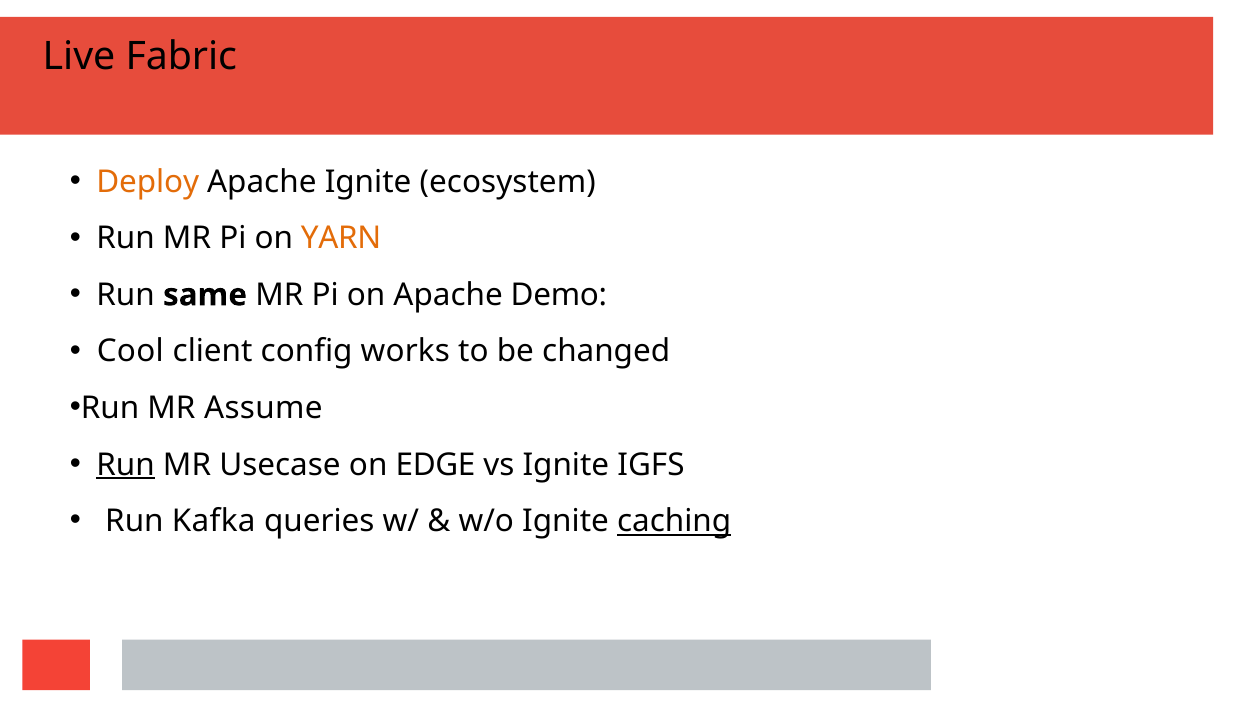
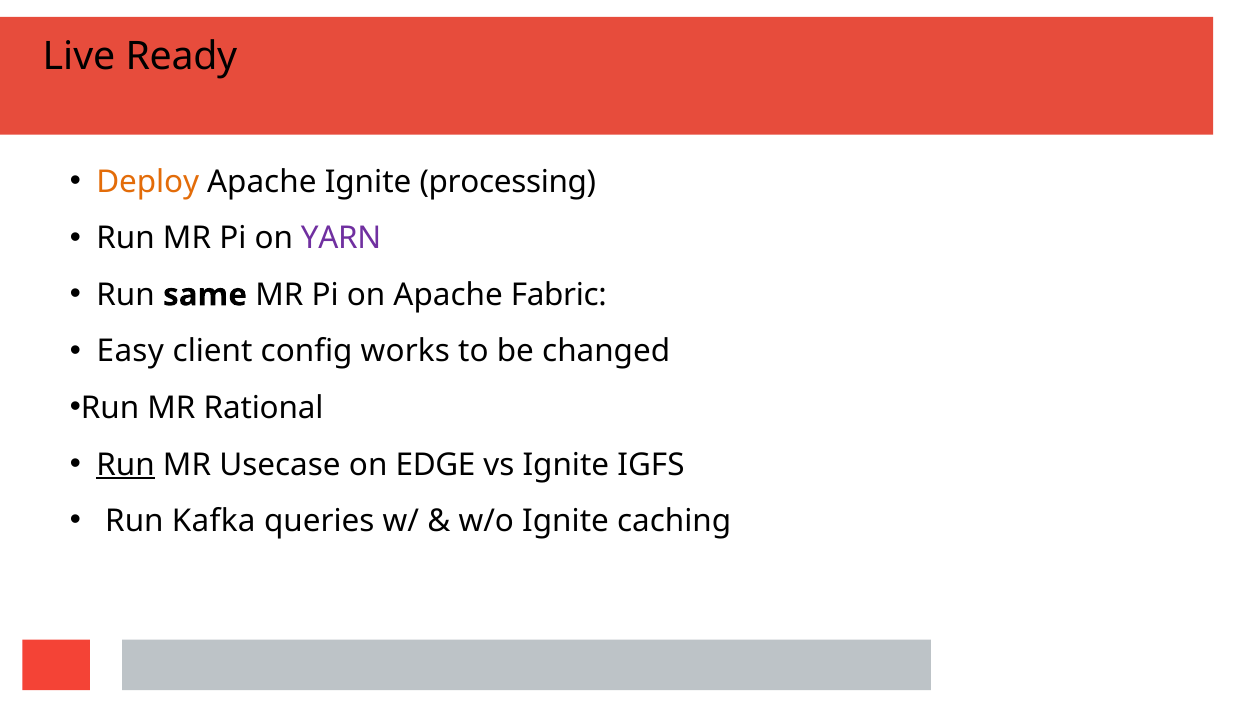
Fabric: Fabric -> Ready (181, 56)
ecosystem: ecosystem -> processing (508, 182)
YARN colour: orange -> purple (341, 239)
Demo: Demo -> Fabric (559, 295)
Cool: Cool -> Easy (130, 352)
Assume: Assume -> Rational (264, 408)
caching underline: present -> none (674, 522)
